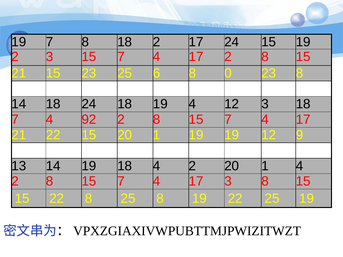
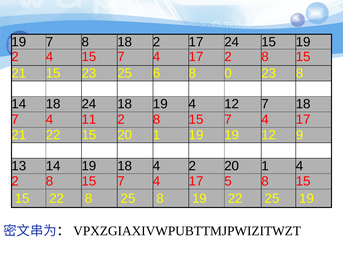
2 3: 3 -> 4 (50, 57)
12 3: 3 -> 7 (265, 104)
92: 92 -> 11 (89, 120)
17 3: 3 -> 5 (228, 181)
